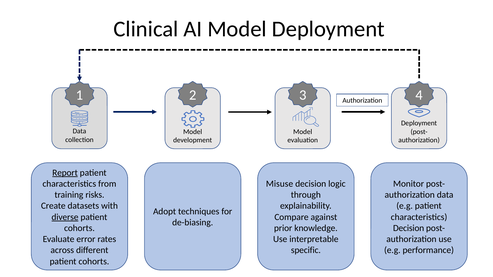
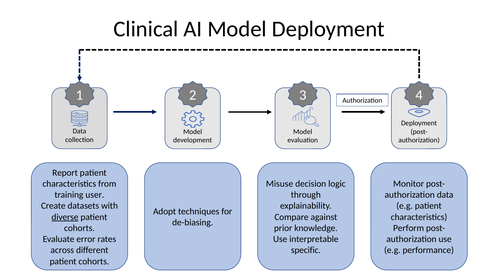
Report underline: present -> none (65, 173)
risks: risks -> user (95, 195)
Decision: Decision -> Perform (409, 228)
